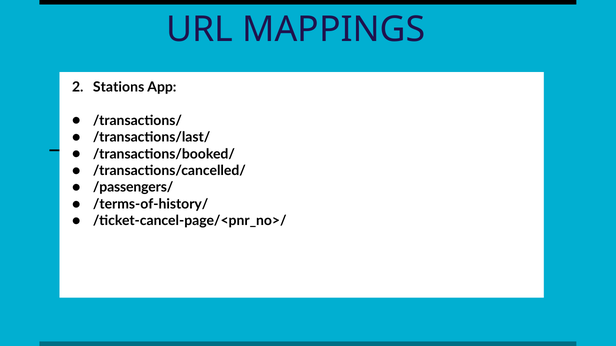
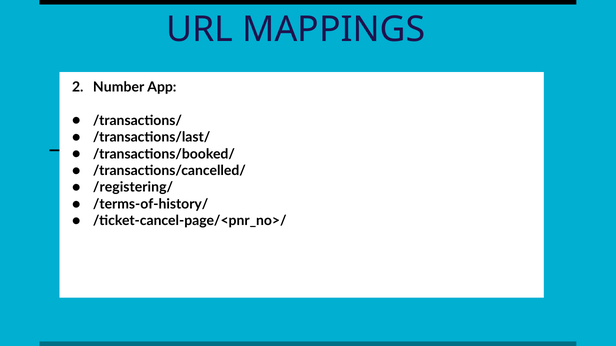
Stations: Stations -> Number (119, 87)
/passengers/: /passengers/ -> /registering/ (133, 188)
